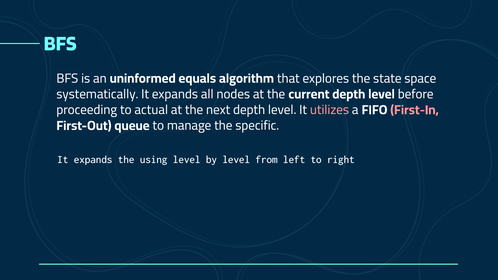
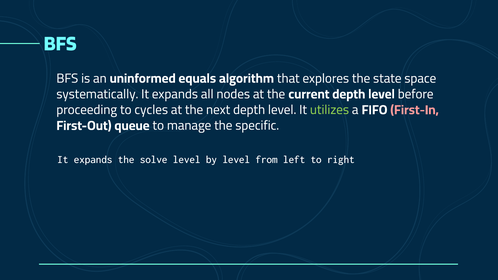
actual: actual -> cycles (151, 110)
utilizes colour: pink -> light green (330, 110)
using: using -> solve (154, 160)
